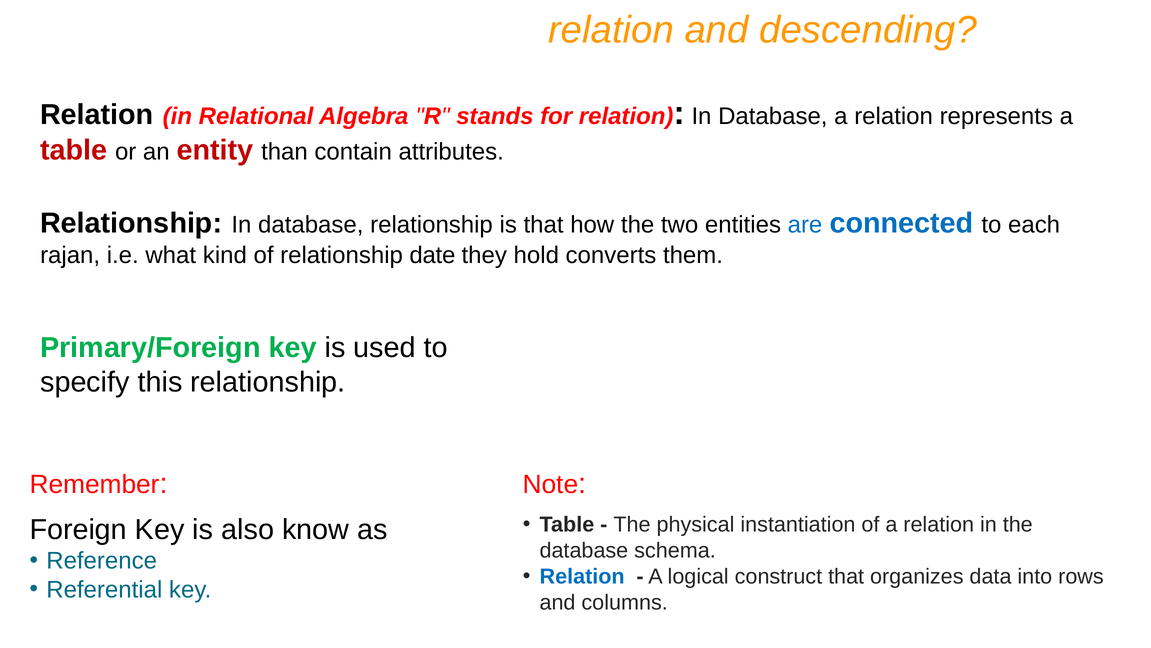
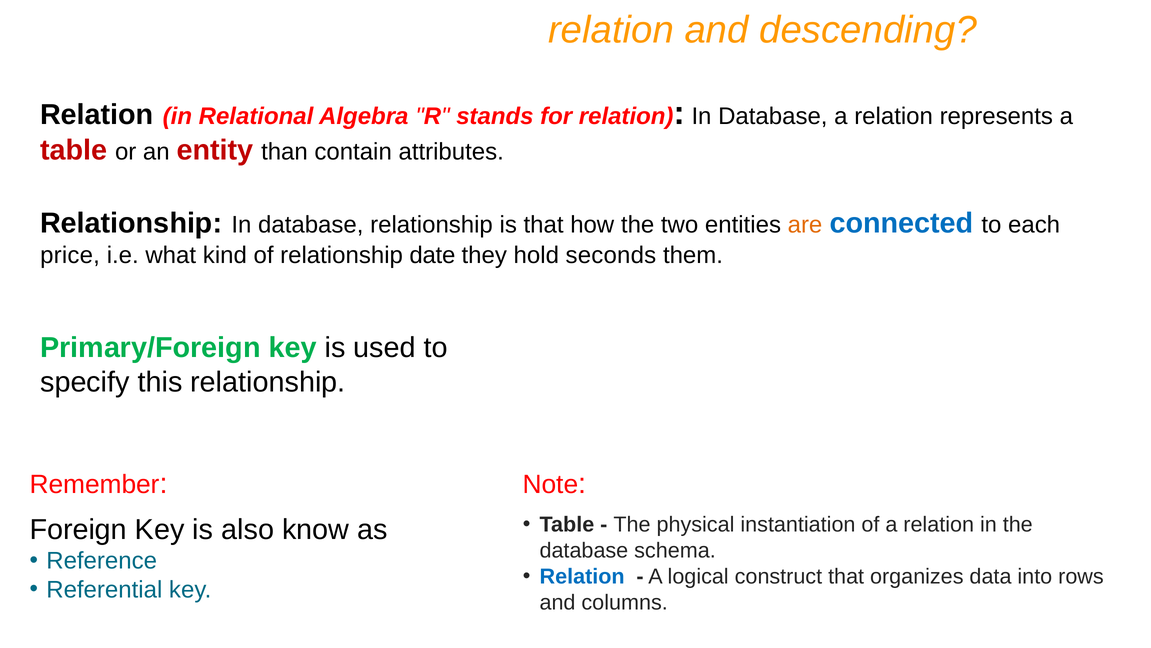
are colour: blue -> orange (805, 224)
rajan: rajan -> price (70, 255)
converts: converts -> seconds (611, 255)
